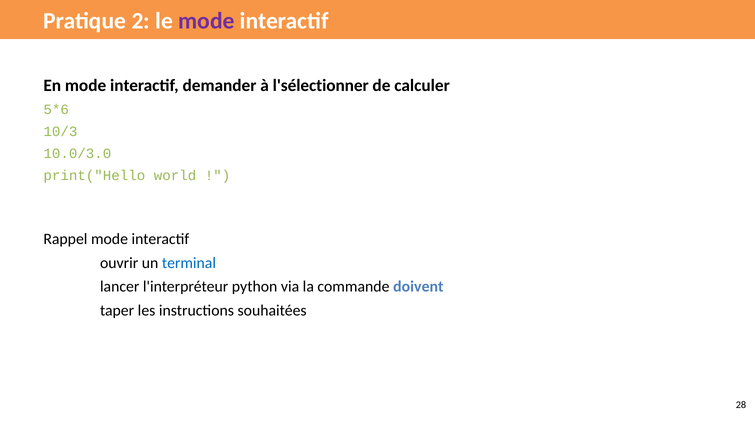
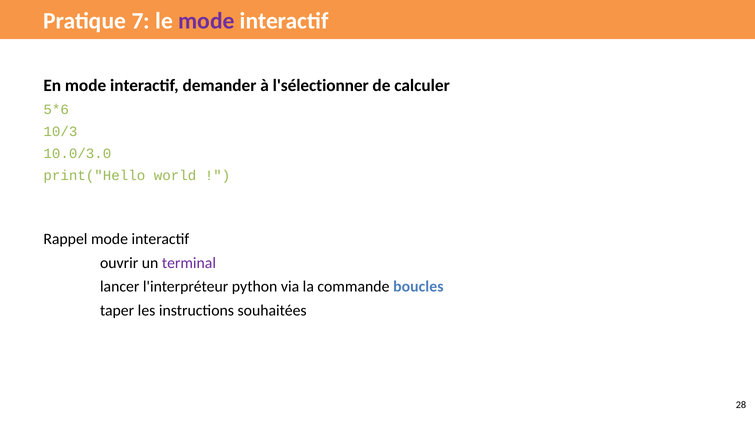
2: 2 -> 7 (141, 21)
terminal colour: blue -> purple (189, 263)
doivent: doivent -> boucles (418, 287)
